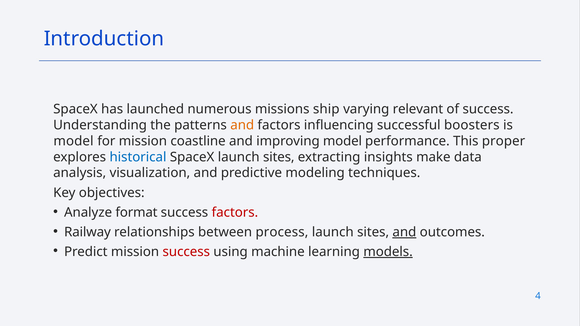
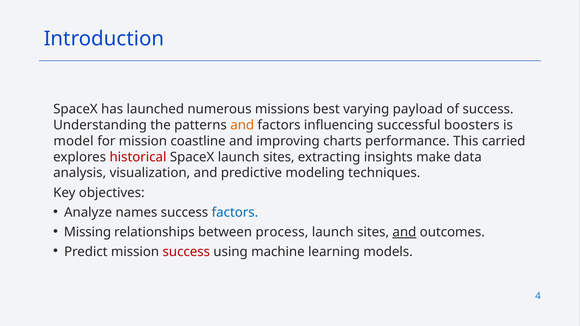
ship: ship -> best (326, 109)
relevant: relevant -> payload (418, 109)
improving model: model -> charts (342, 141)
proper: proper -> carried (504, 141)
historical colour: blue -> red (138, 157)
format: format -> names (136, 213)
factors colour: red -> blue (235, 213)
Railway: Railway -> Missing (87, 232)
models underline: present -> none (388, 252)
